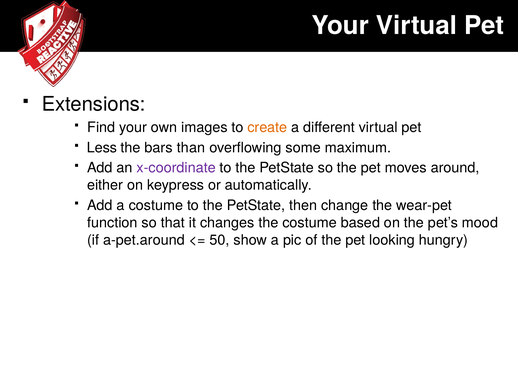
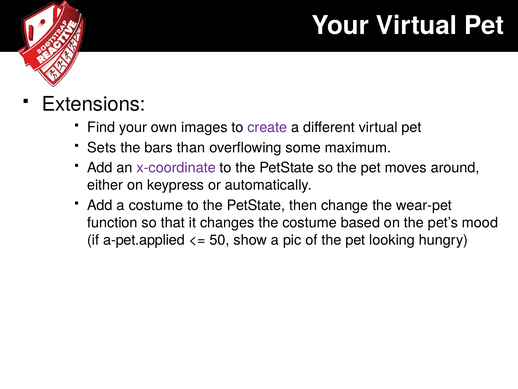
create colour: orange -> purple (267, 127)
Less: Less -> Sets (102, 147)
a-pet.around: a-pet.around -> a-pet.applied (144, 240)
